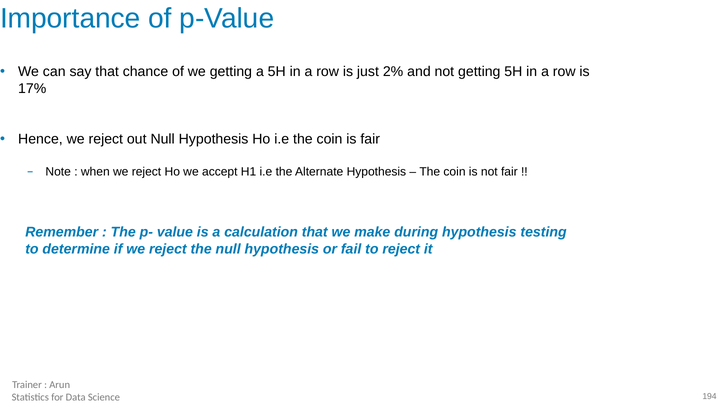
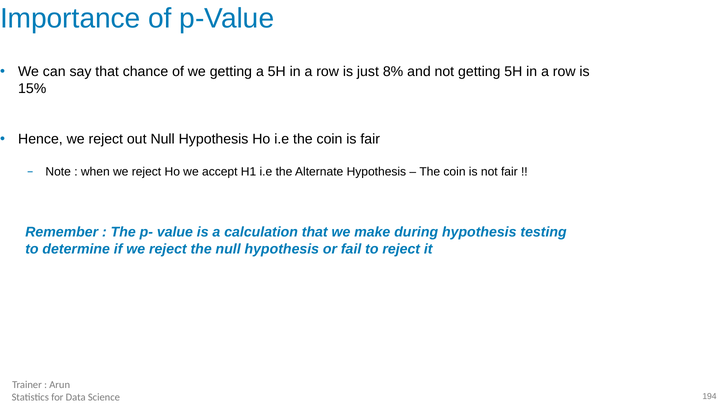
2%: 2% -> 8% (393, 72)
17%: 17% -> 15% (32, 89)
